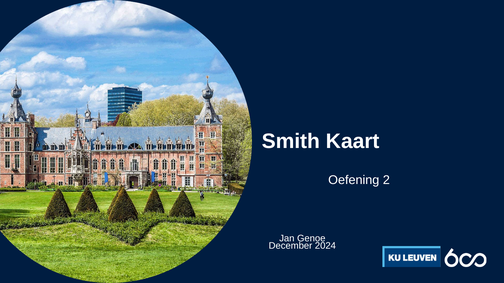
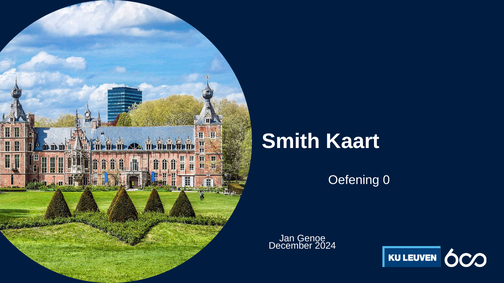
2: 2 -> 0 (386, 180)
